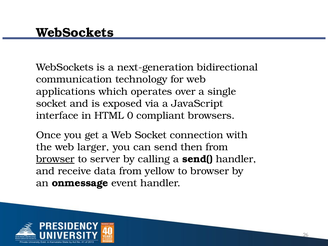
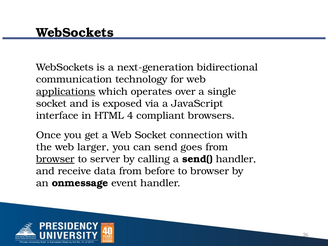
applications underline: none -> present (66, 91)
0: 0 -> 4 (130, 115)
then: then -> goes (191, 147)
yellow: yellow -> before (160, 171)
